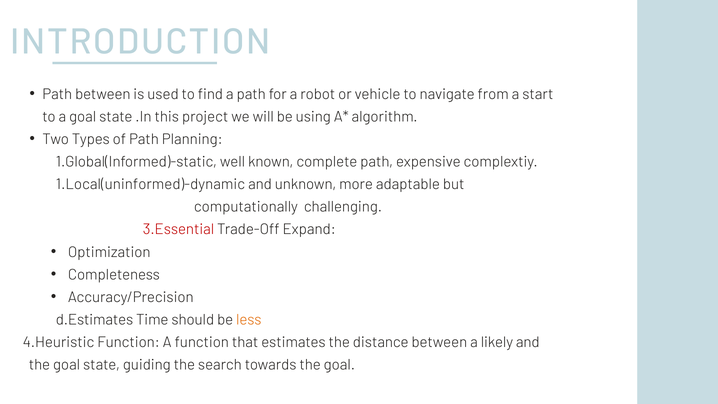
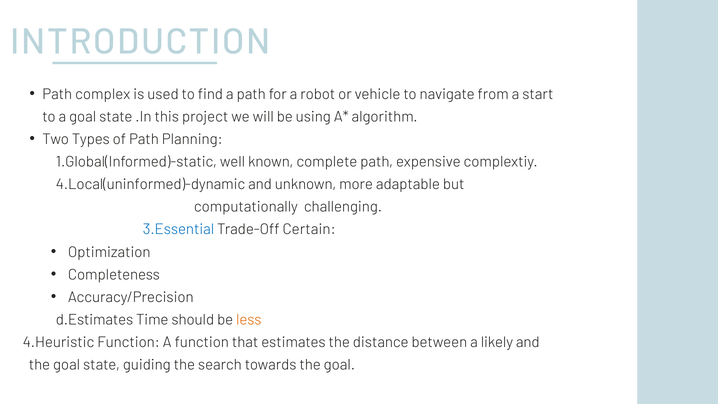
Path between: between -> complex (103, 94)
1.Local(uninformed)-dynamic: 1.Local(uninformed)-dynamic -> 4.Local(uninformed)-dynamic (151, 184)
3.Essential colour: red -> blue (178, 229)
Expand: Expand -> Certain (309, 229)
